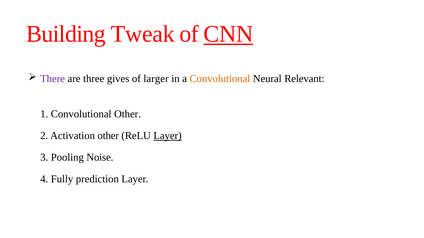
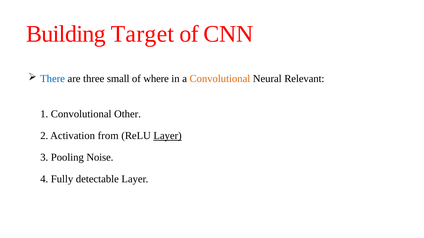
Tweak: Tweak -> Target (142, 34)
CNN underline: present -> none (228, 34)
There colour: purple -> blue (53, 79)
gives: gives -> small (118, 79)
larger: larger -> where (156, 79)
Activation other: other -> from (108, 136)
prediction: prediction -> detectable (97, 179)
